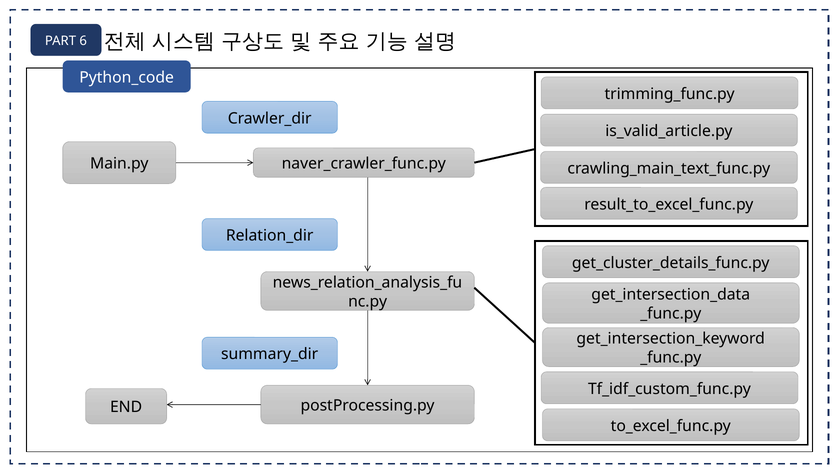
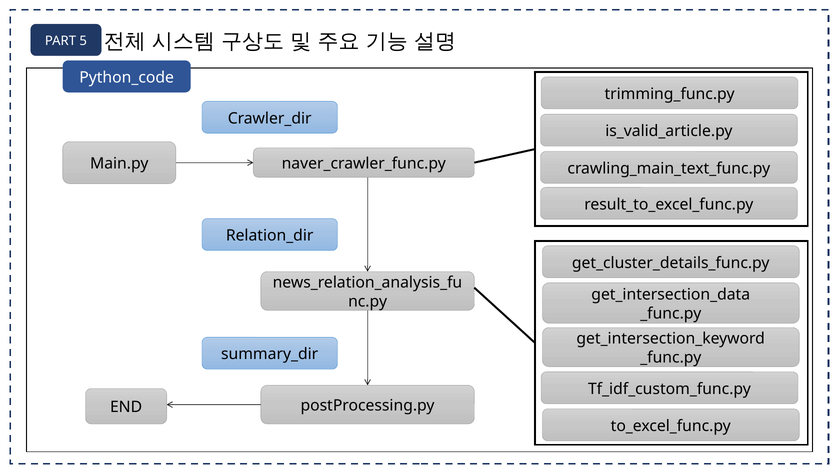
6: 6 -> 5 (83, 41)
